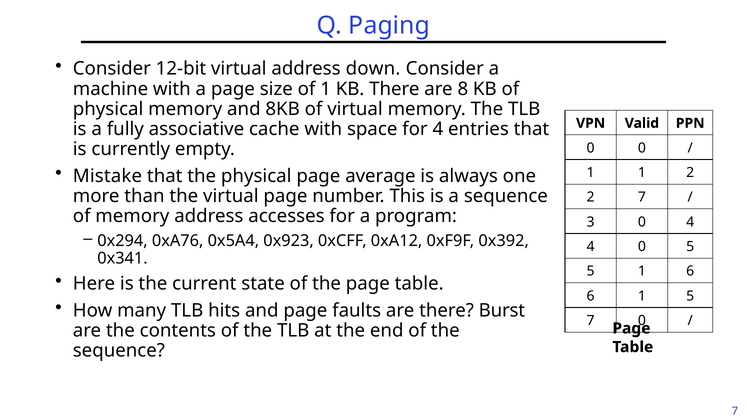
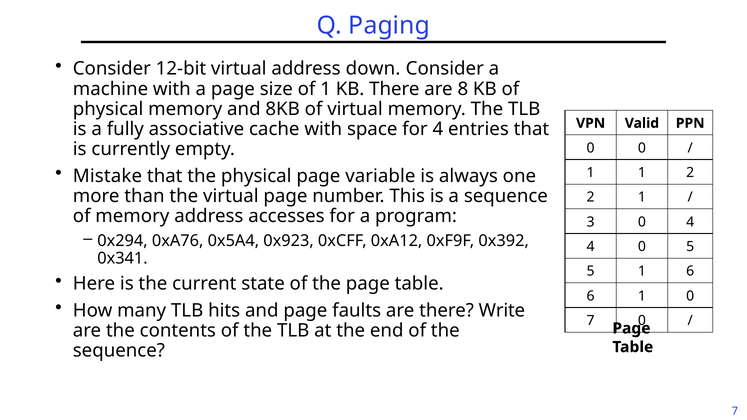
average: average -> variable (380, 176)
2 7: 7 -> 1 (642, 197)
1 5: 5 -> 0 (690, 296)
Burst: Burst -> Write (502, 311)
